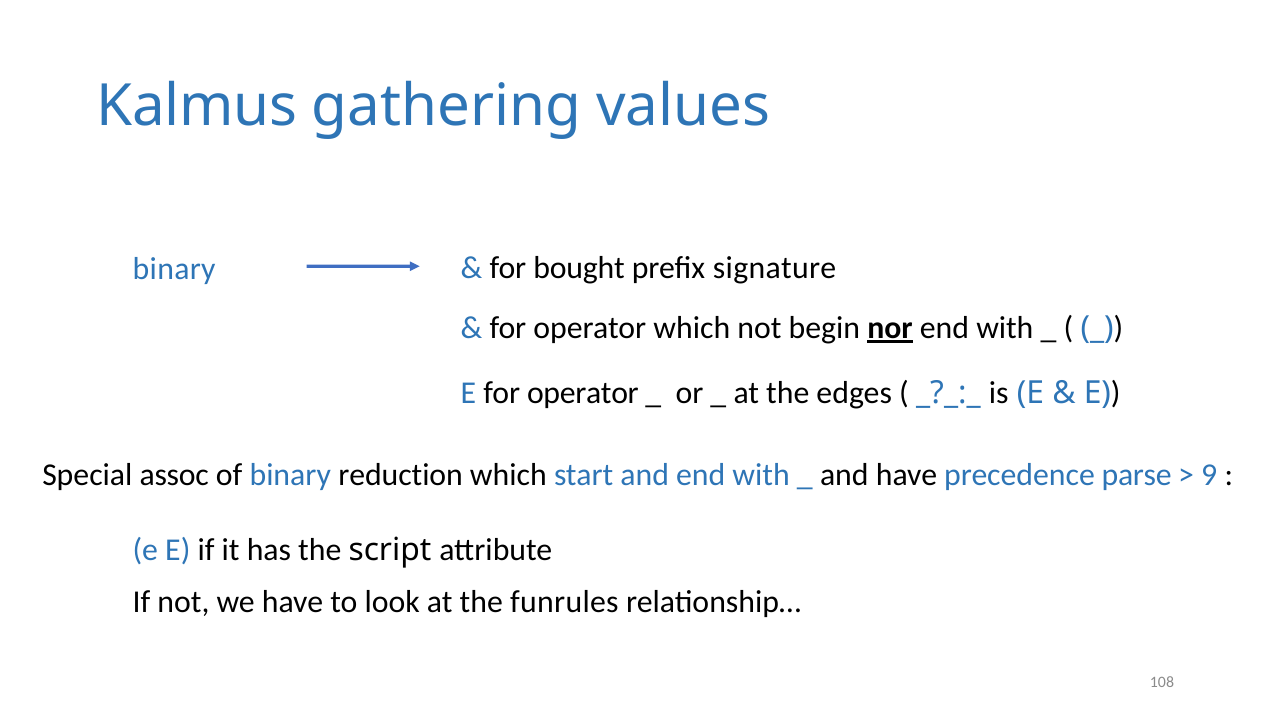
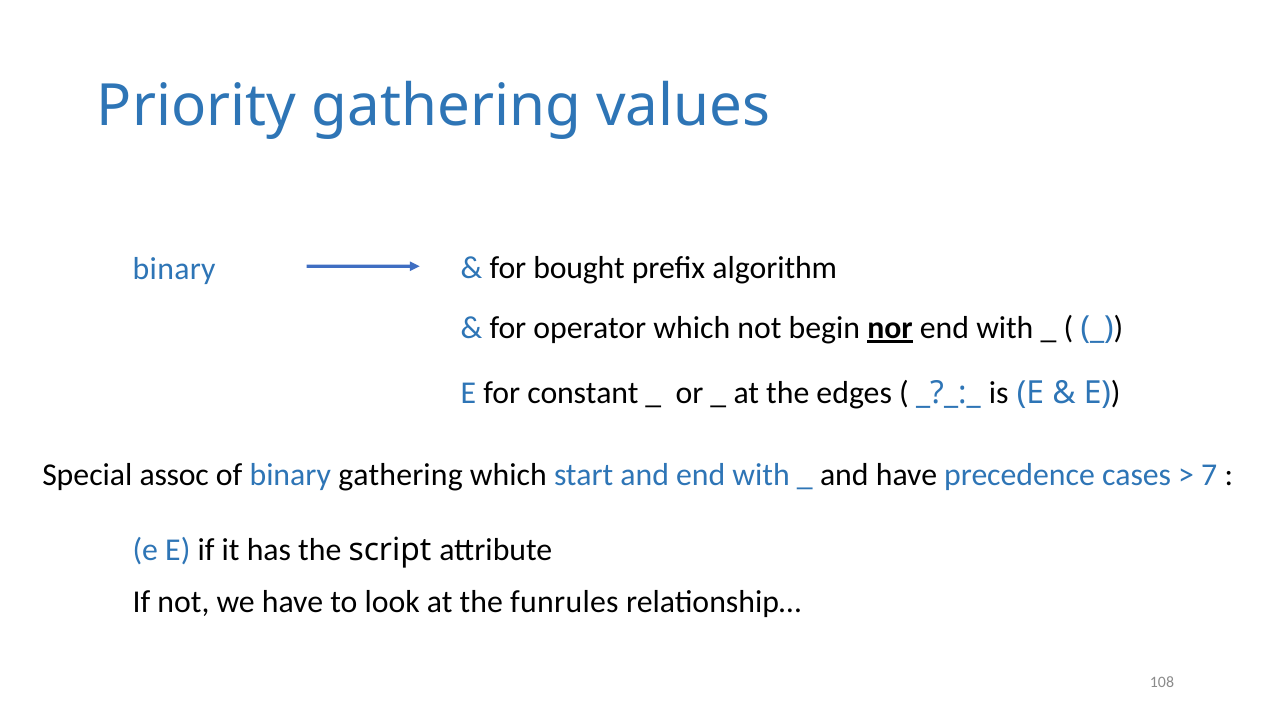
Kalmus: Kalmus -> Priority (197, 107)
signature: signature -> algorithm (775, 268)
E for operator: operator -> constant (583, 393)
binary reduction: reduction -> gathering (400, 474)
parse: parse -> cases (1137, 474)
9: 9 -> 7 (1209, 474)
